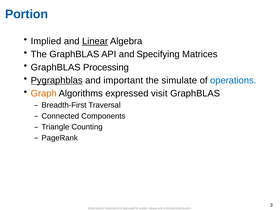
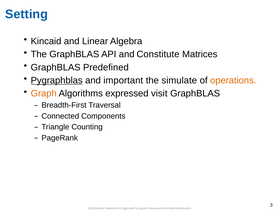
Portion: Portion -> Setting (26, 14)
Implied: Implied -> Kincaid (46, 41)
Linear underline: present -> none (95, 41)
Specifying: Specifying -> Constitute (158, 54)
Processing: Processing -> Predefined (106, 67)
operations colour: blue -> orange (233, 80)
